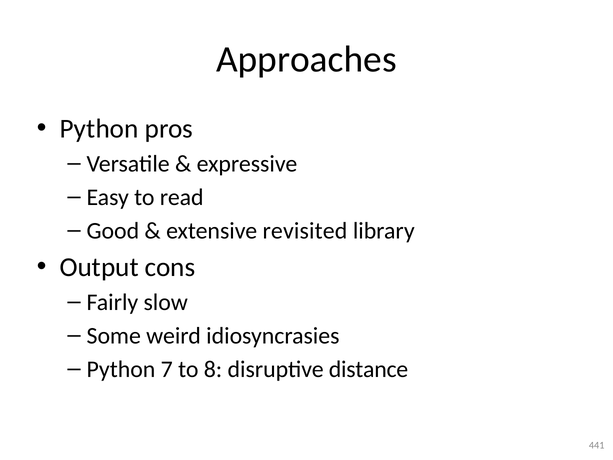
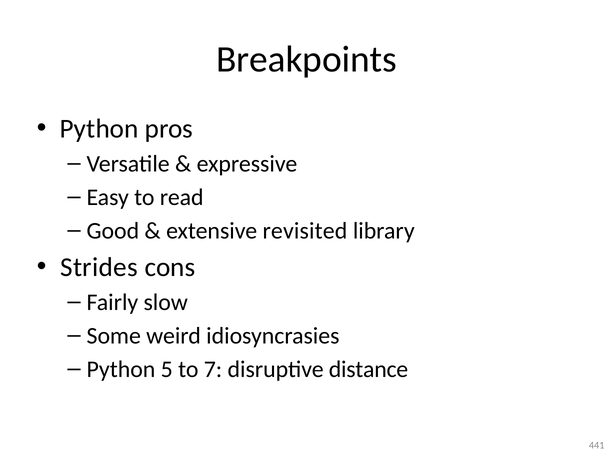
Approaches: Approaches -> Breakpoints (306, 59)
Output: Output -> Strides (99, 267)
7: 7 -> 5 (167, 369)
8: 8 -> 7 (213, 369)
